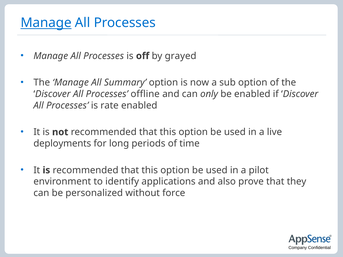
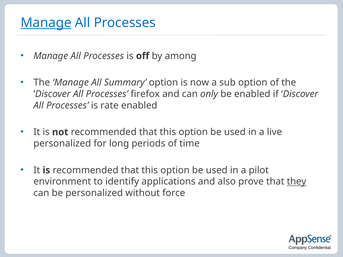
grayed: grayed -> among (181, 56)
offline: offline -> firefox (145, 94)
deployments: deployments -> personalized (62, 144)
they underline: none -> present (297, 182)
